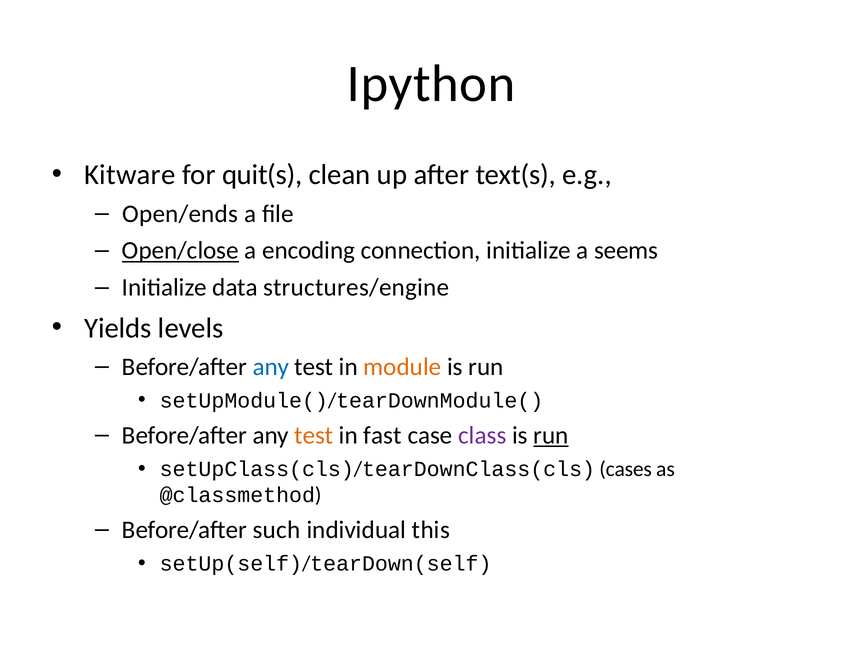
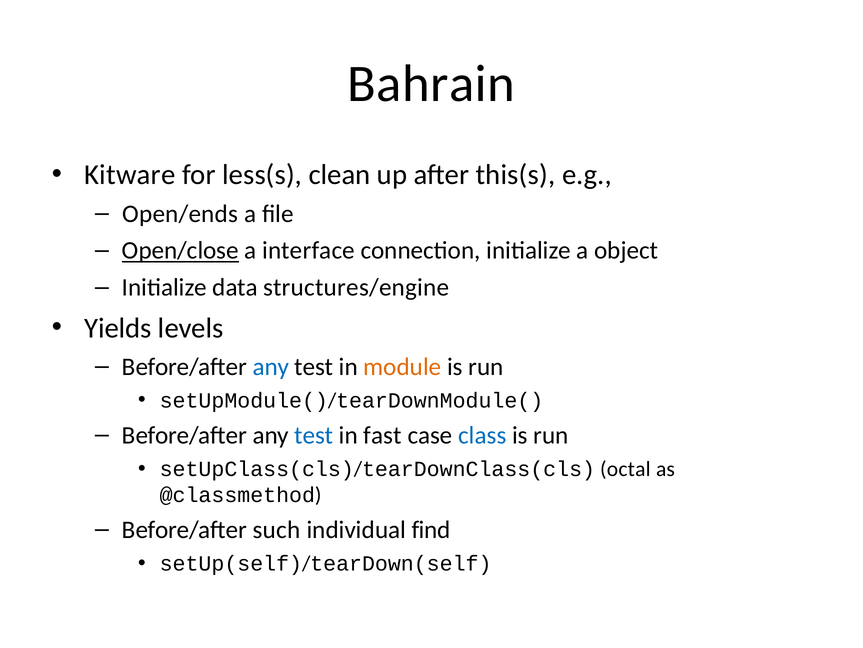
Ipython: Ipython -> Bahrain (431, 84)
quit(s: quit(s -> less(s (262, 175)
text(s: text(s -> this(s (515, 175)
encoding: encoding -> interface (308, 250)
seems: seems -> object (626, 250)
test colour: orange -> blue (314, 435)
class colour: purple -> blue (482, 435)
run underline: present -> none (551, 435)
cases: cases -> octal (625, 469)
this: this -> find (431, 529)
